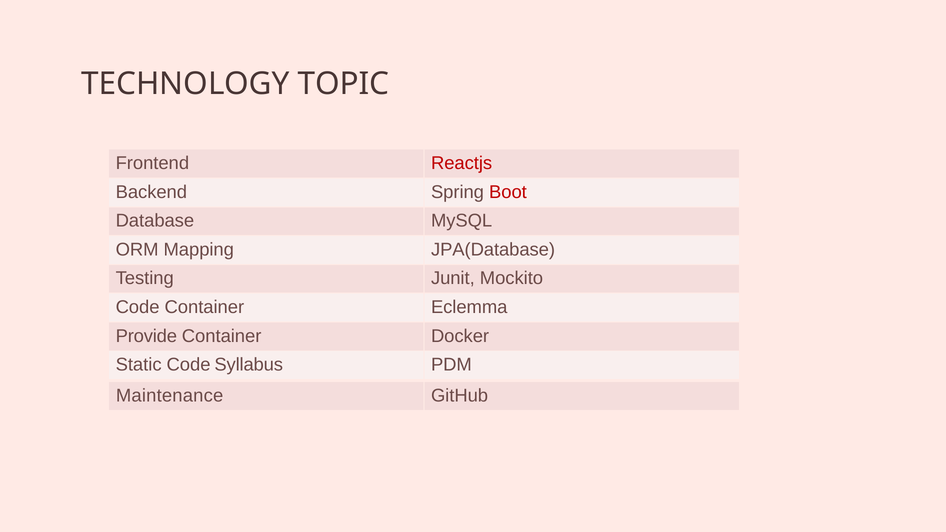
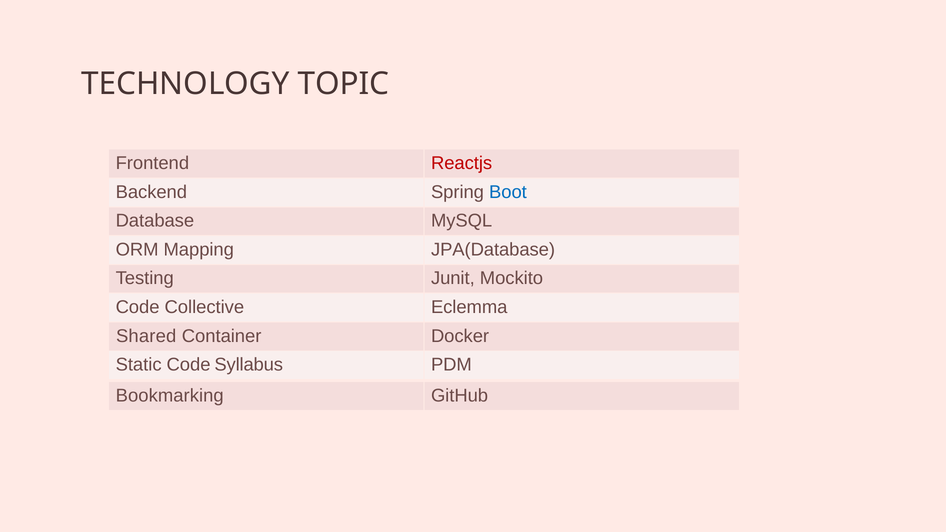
Boot colour: red -> blue (508, 192)
Code Container: Container -> Collective (204, 307)
Provide: Provide -> Shared (146, 336)
Maintenance: Maintenance -> Bookmarking (170, 396)
